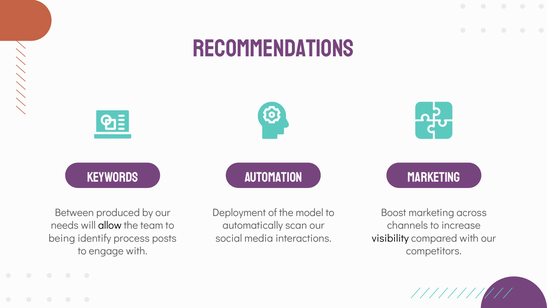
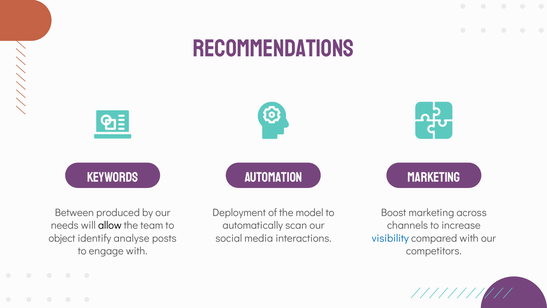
being: being -> object (62, 238)
process: process -> analyse (132, 238)
visibility colour: black -> blue (390, 238)
